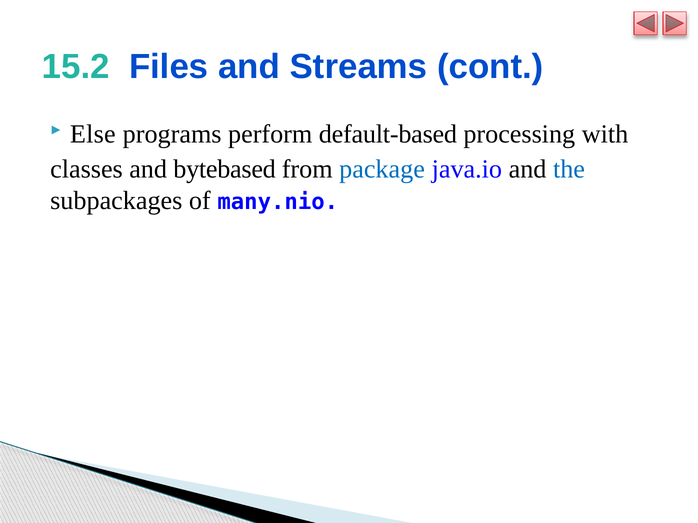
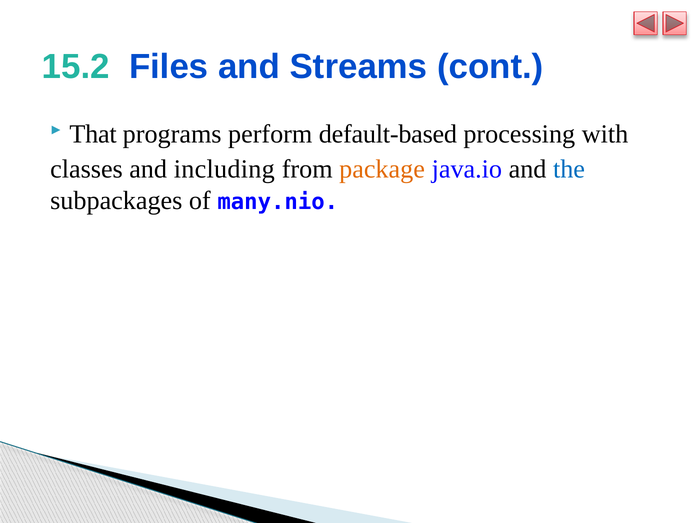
Else: Else -> That (93, 134)
bytebased: bytebased -> including (224, 169)
package colour: blue -> orange (382, 169)
